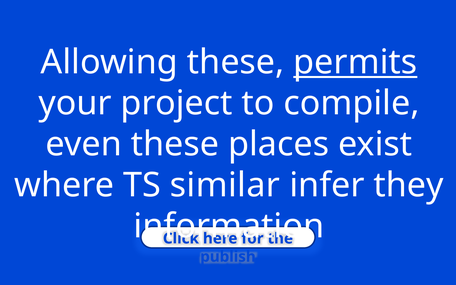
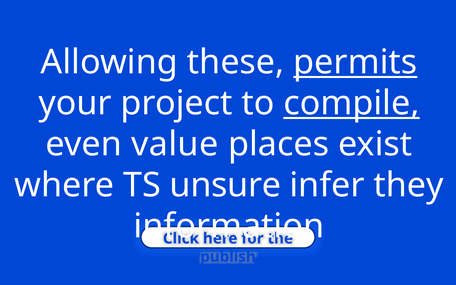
compile underline: none -> present (351, 103)
even these: these -> value (175, 144)
similar: similar -> unsure (225, 185)
